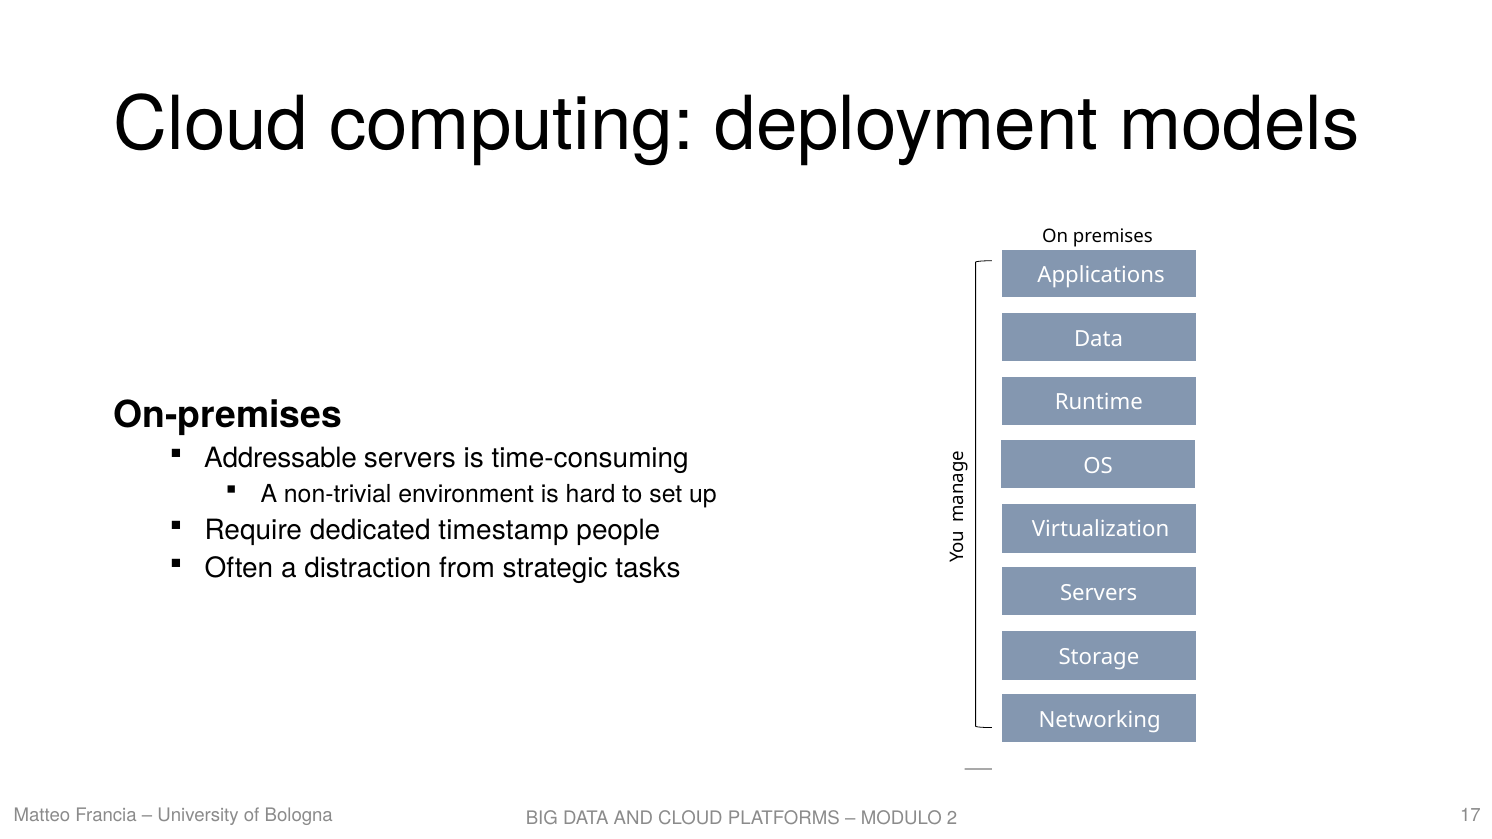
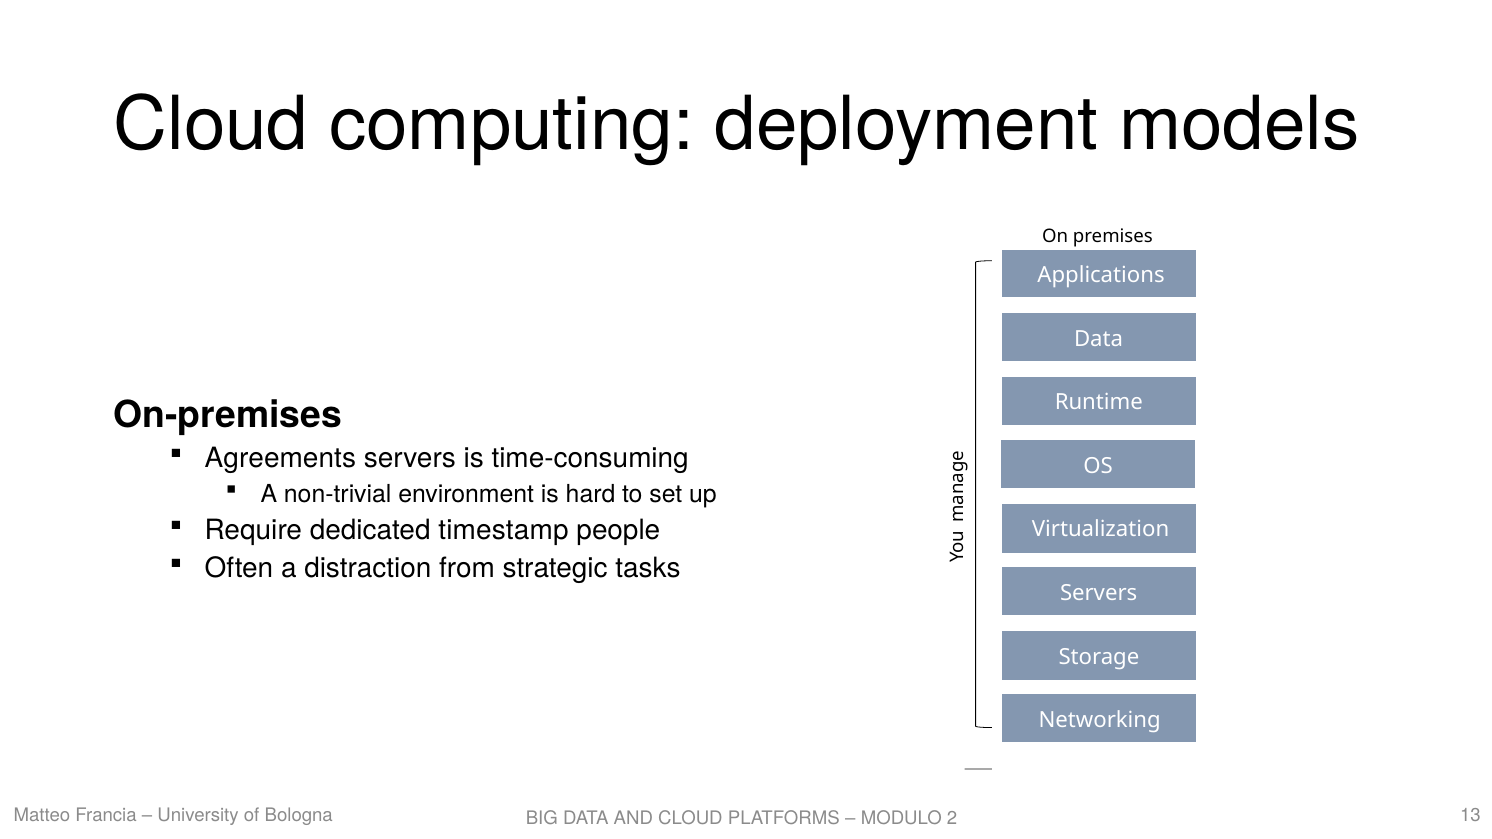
Addressable: Addressable -> Agreements (280, 458)
17: 17 -> 13 (1470, 816)
